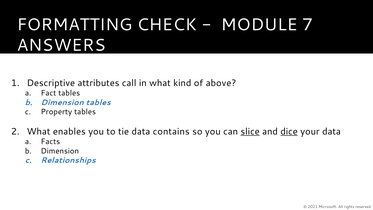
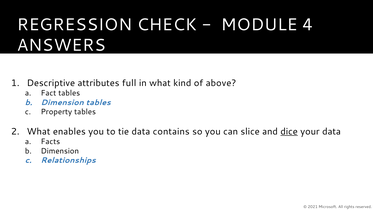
FORMATTING: FORMATTING -> REGRESSION (74, 25)
7: 7 -> 4 (308, 25)
call: call -> full (129, 83)
slice underline: present -> none (250, 131)
